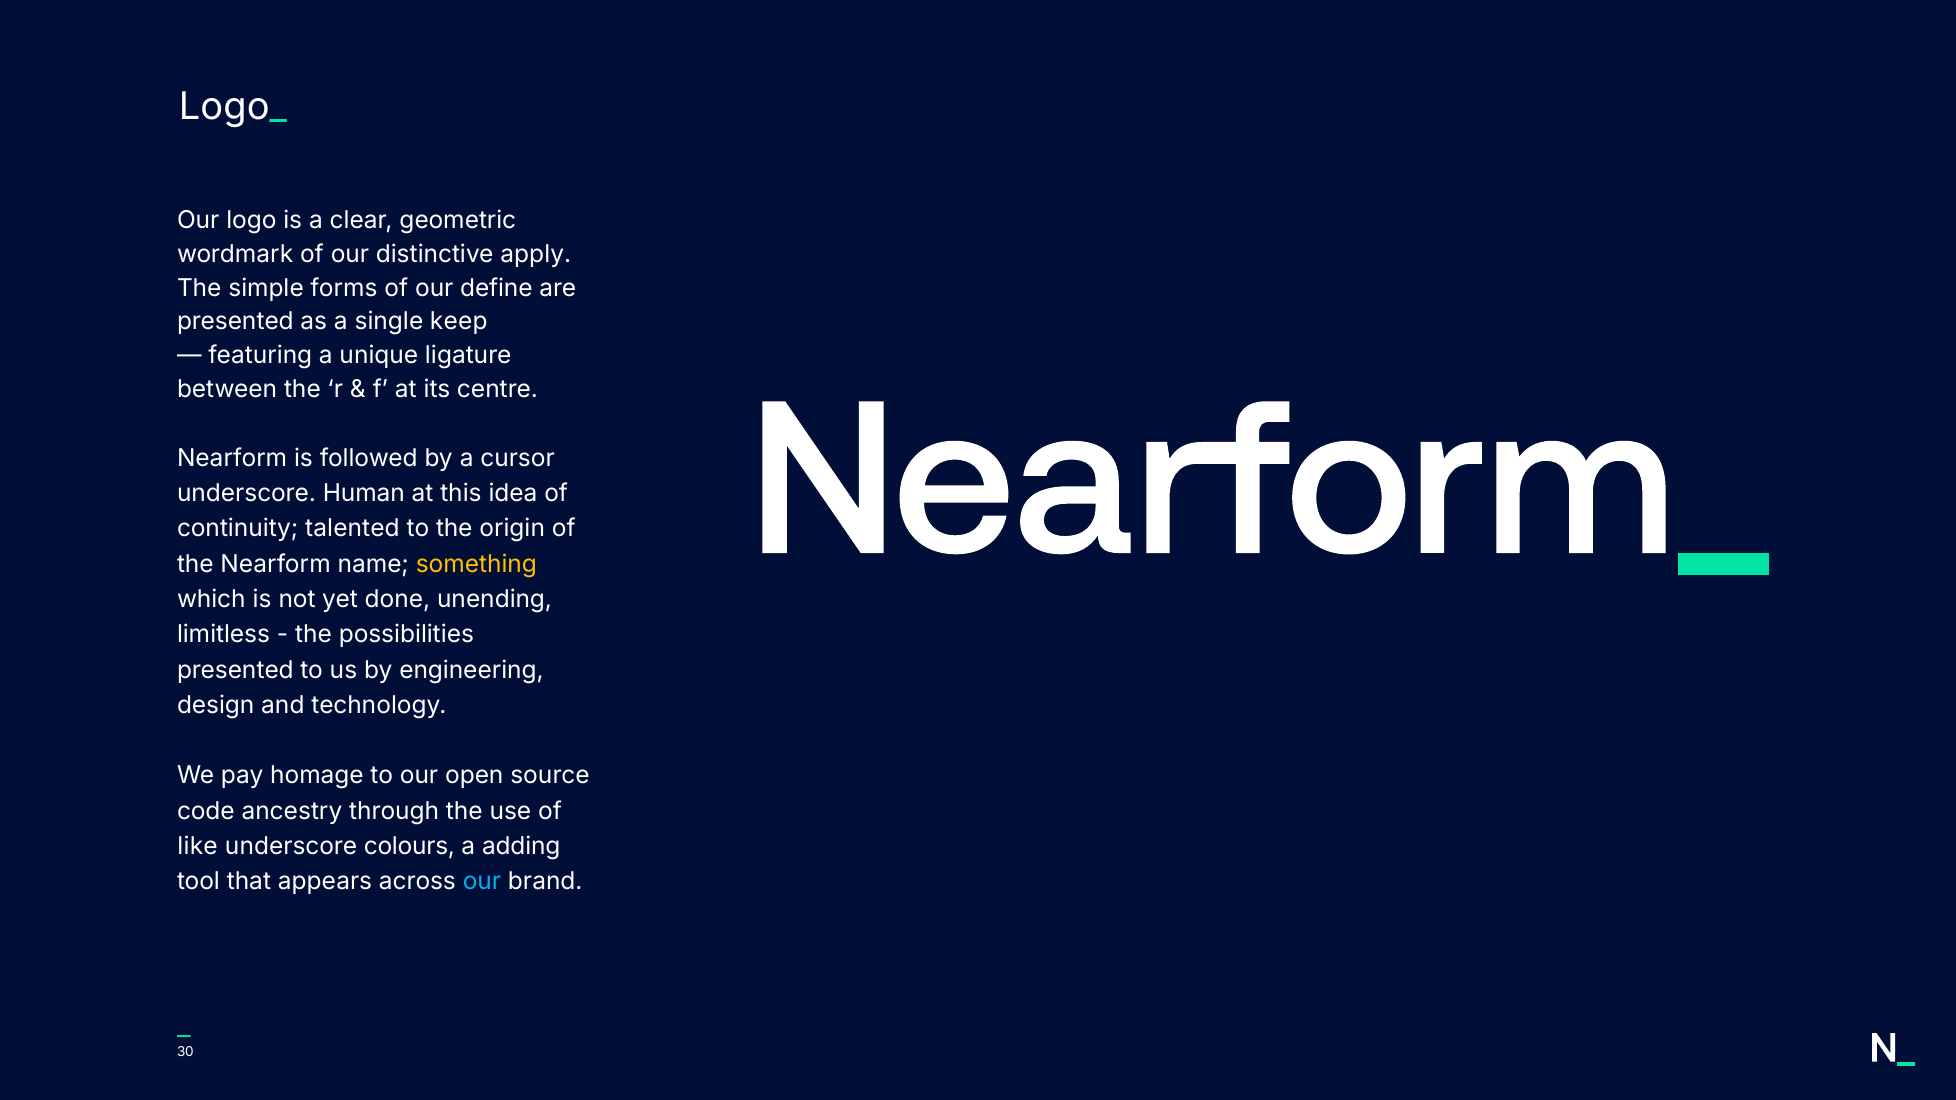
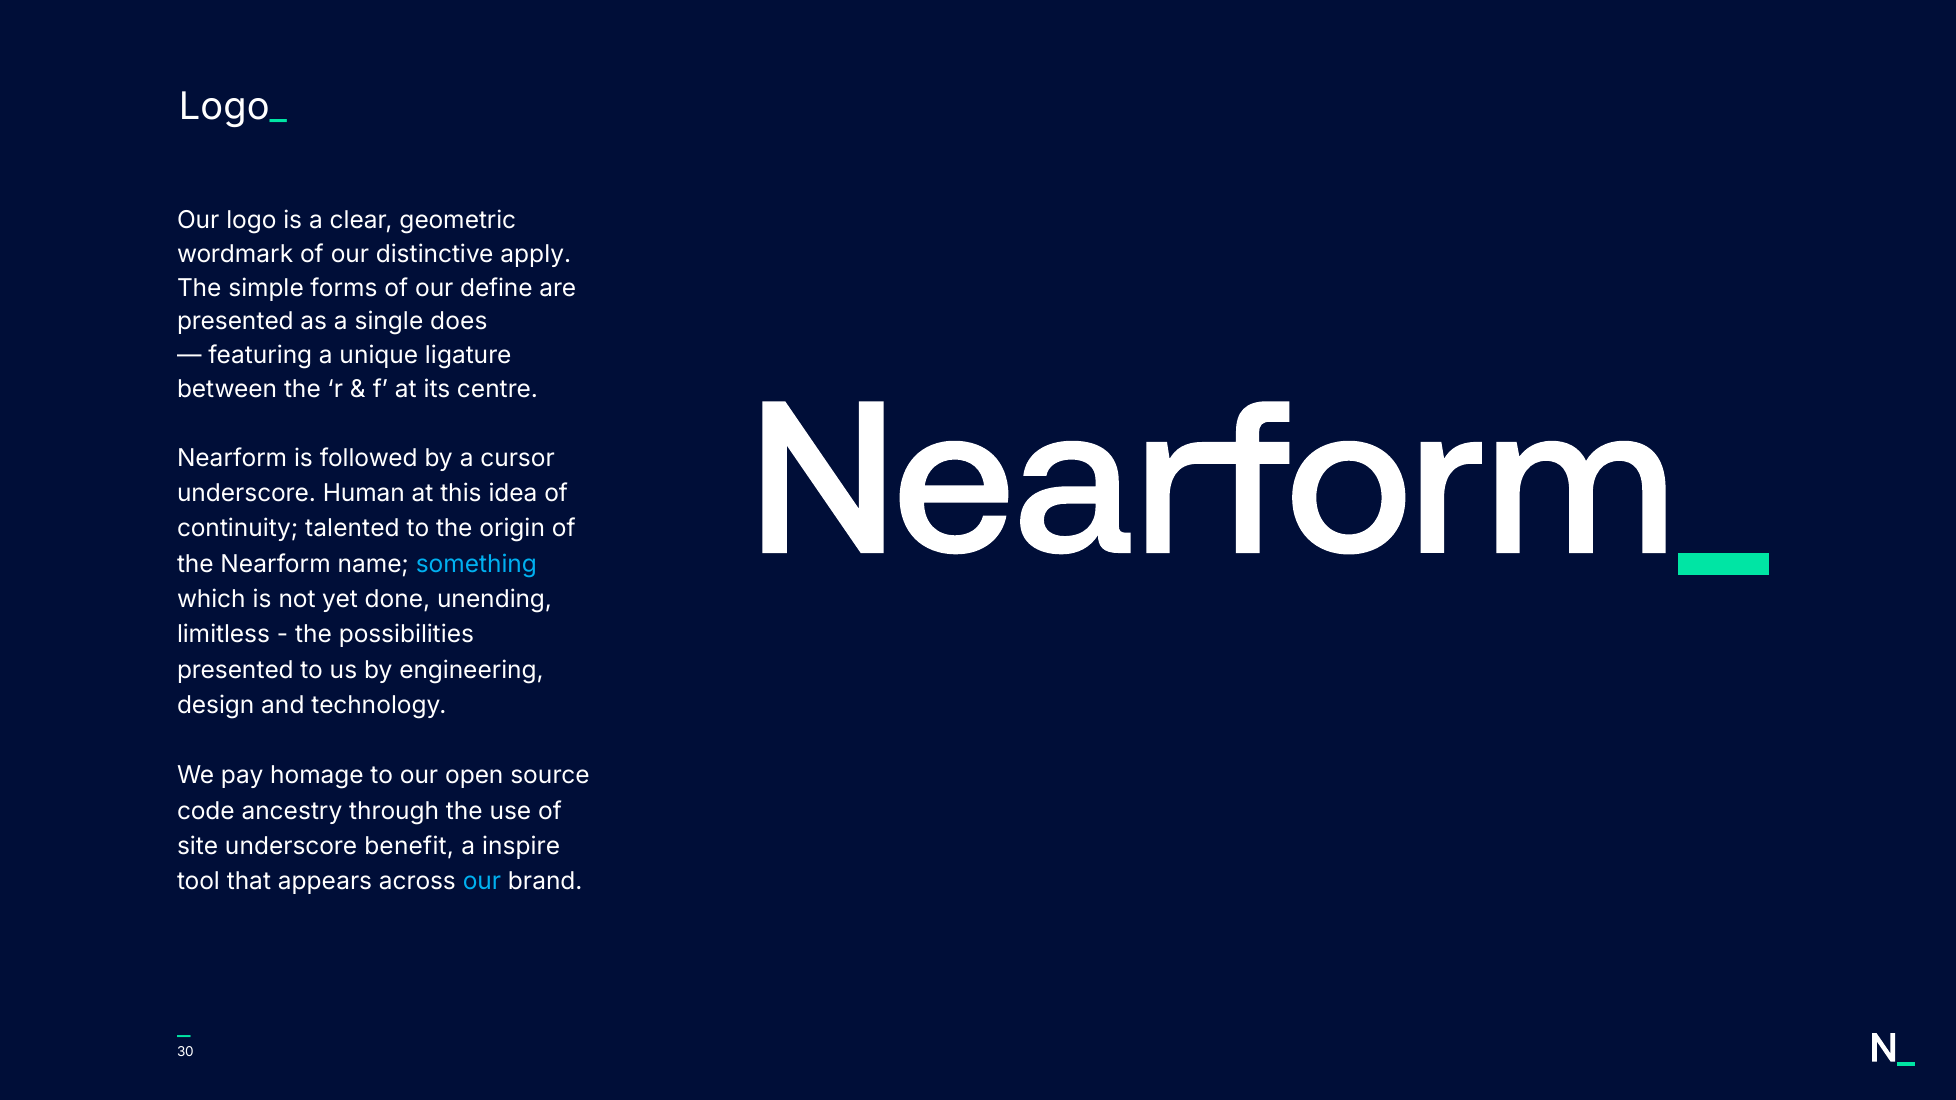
keep: keep -> does (459, 322)
something colour: yellow -> light blue (476, 564)
like: like -> site (198, 846)
colours: colours -> benefit (409, 846)
adding: adding -> inspire (521, 846)
